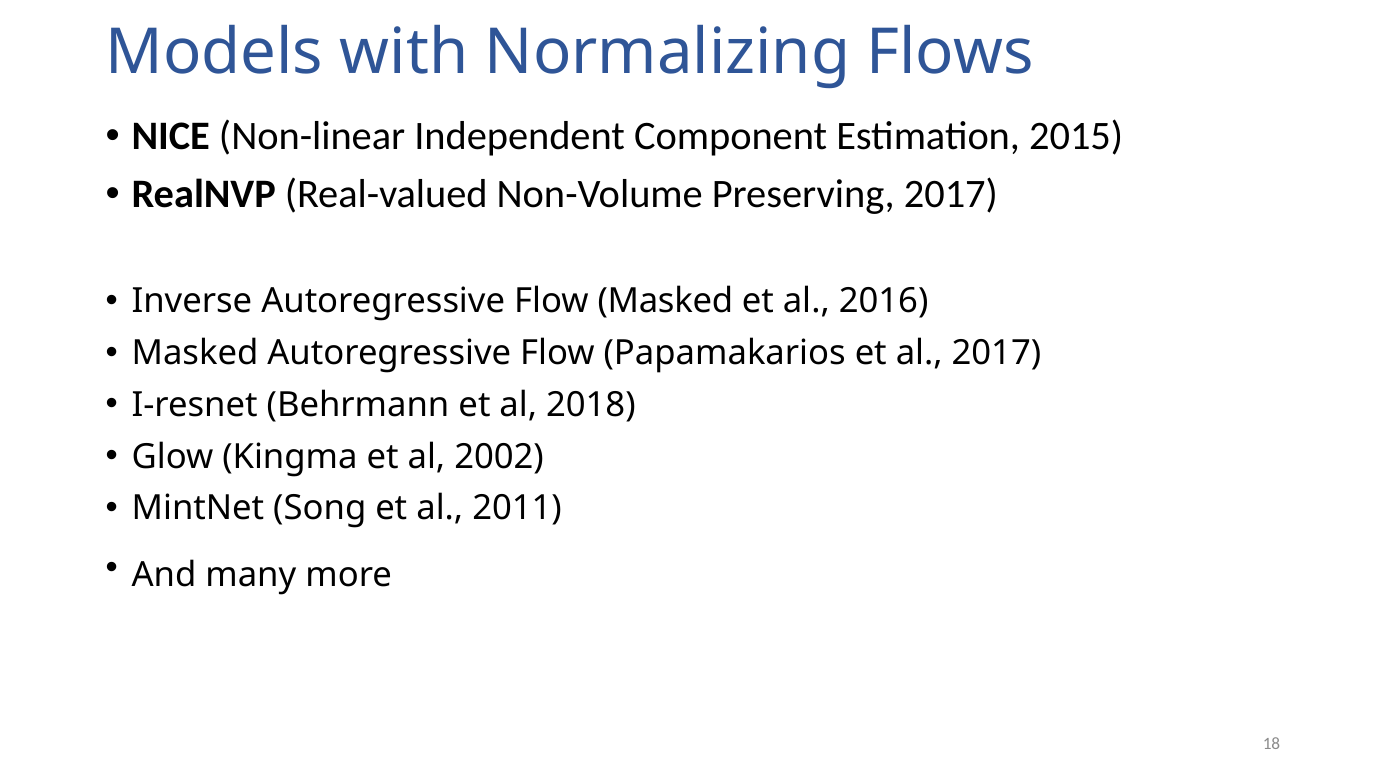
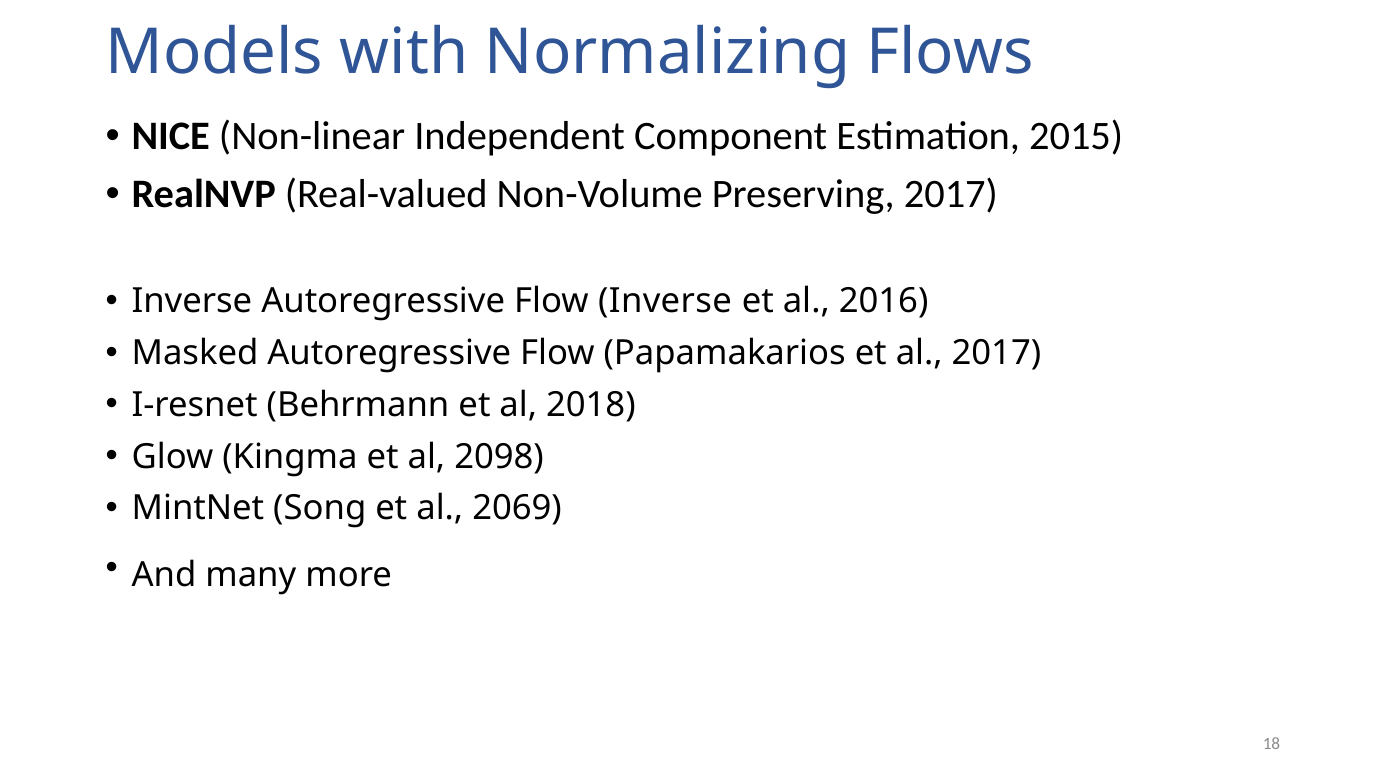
Flow Masked: Masked -> Inverse (665, 301)
2002: 2002 -> 2098 (499, 457)
2011: 2011 -> 2069 (517, 509)
